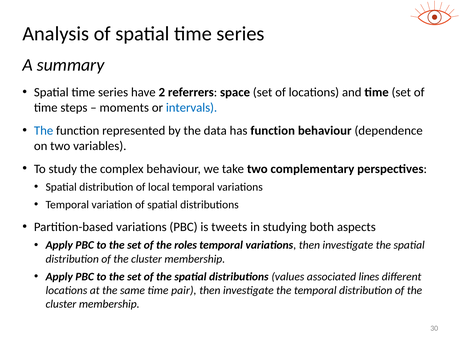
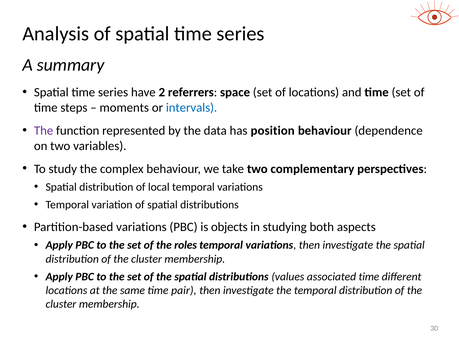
The colour: blue -> purple (44, 131)
has function: function -> position (273, 131)
tweets: tweets -> objects (229, 227)
associated lines: lines -> time (369, 277)
